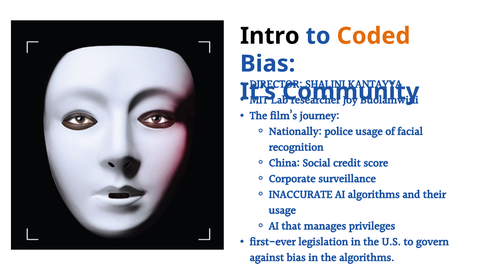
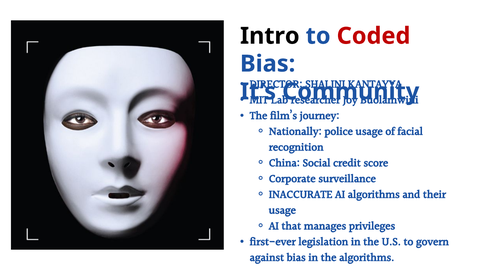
Coded colour: orange -> red (374, 36)
